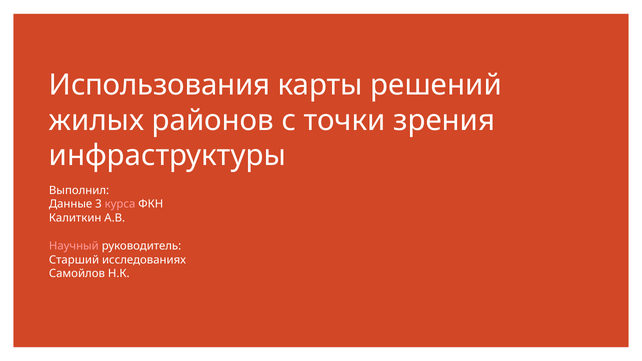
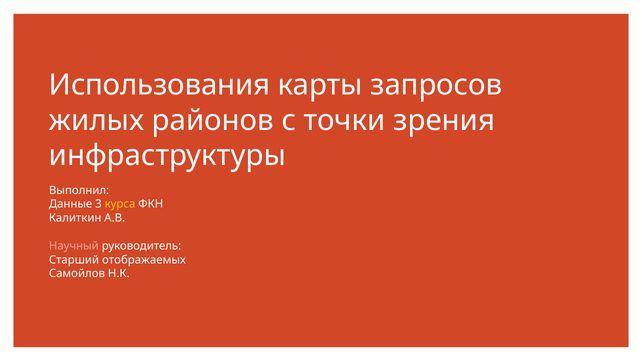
решений: решений -> запросов (436, 85)
курса colour: pink -> yellow (120, 204)
исследованиях: исследованиях -> отображаемых (144, 260)
